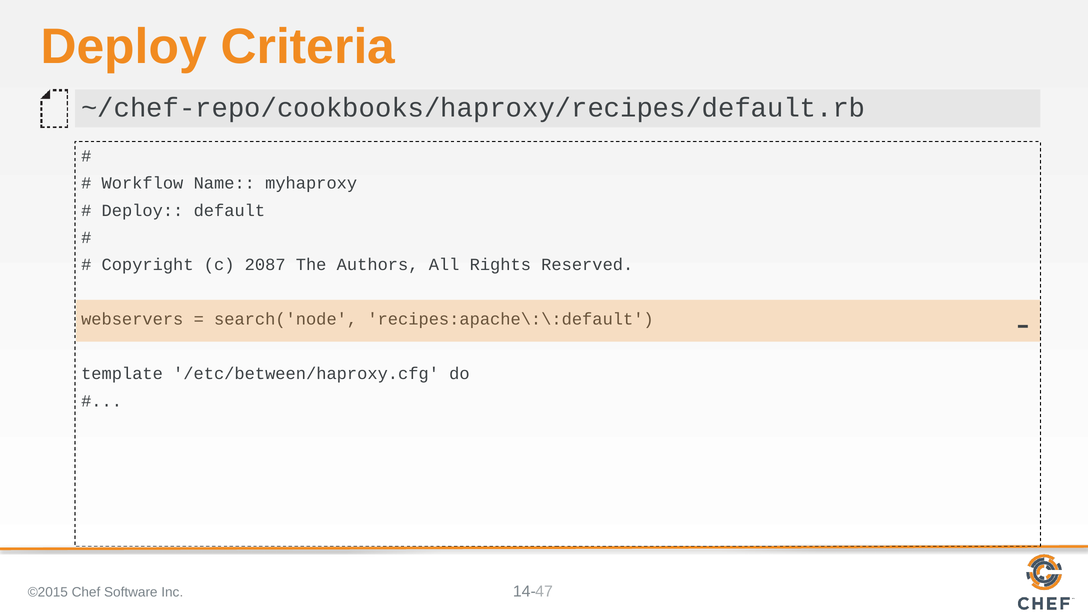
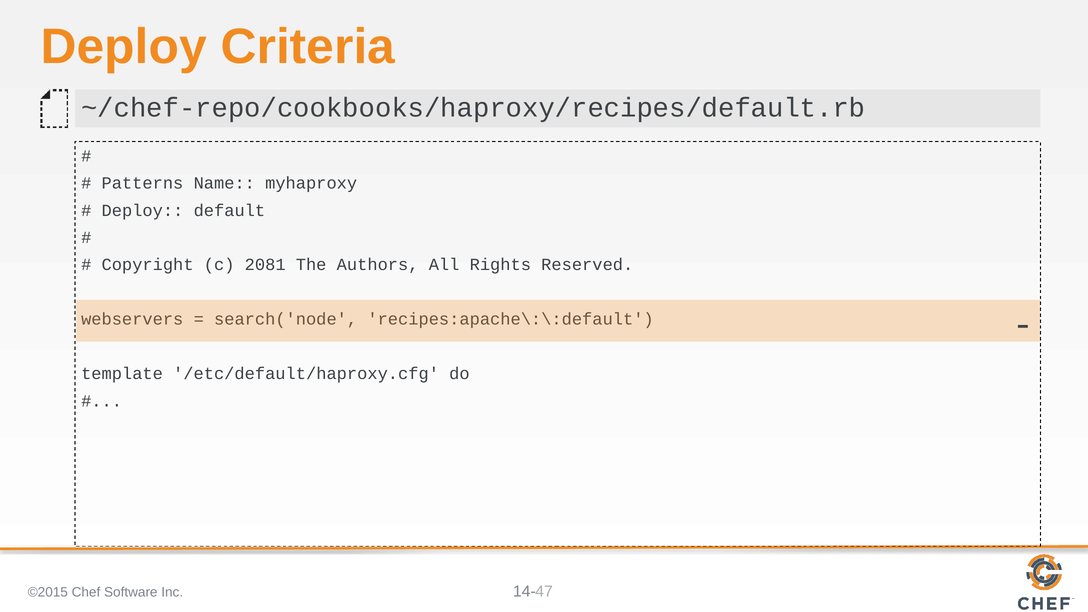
Workflow: Workflow -> Patterns (142, 183)
2087: 2087 -> 2081 (265, 265)
/etc/between/haproxy.cfg: /etc/between/haproxy.cfg -> /etc/default/haproxy.cfg (306, 374)
